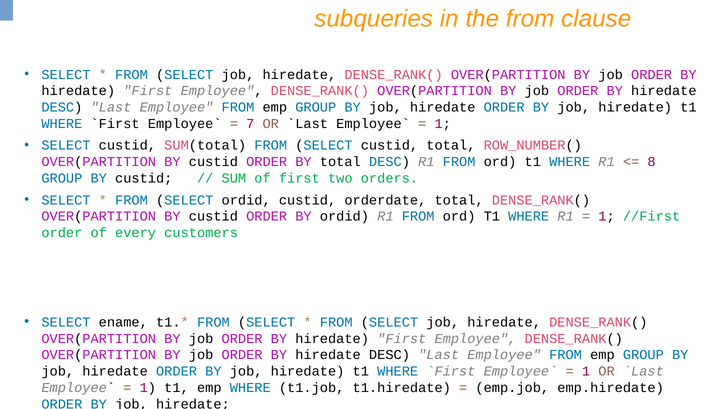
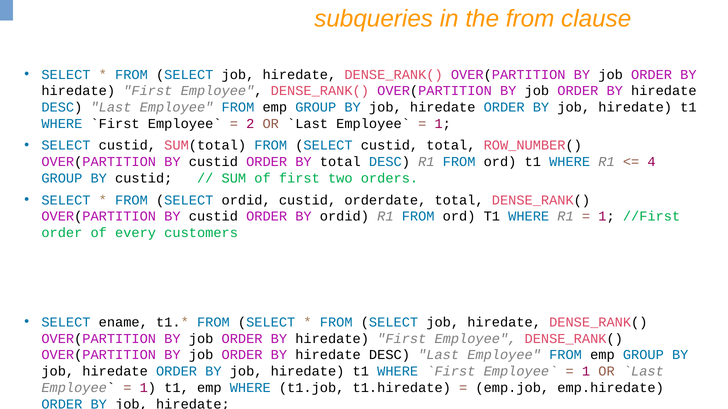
7: 7 -> 2 (250, 124)
8: 8 -> 4 (652, 162)
